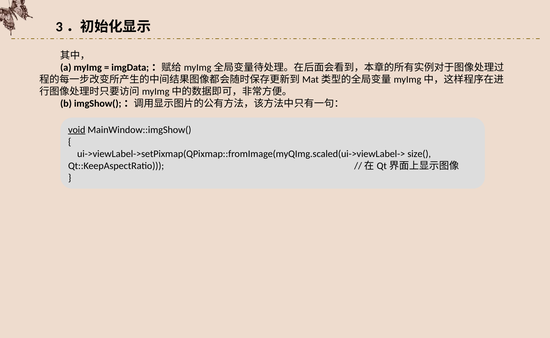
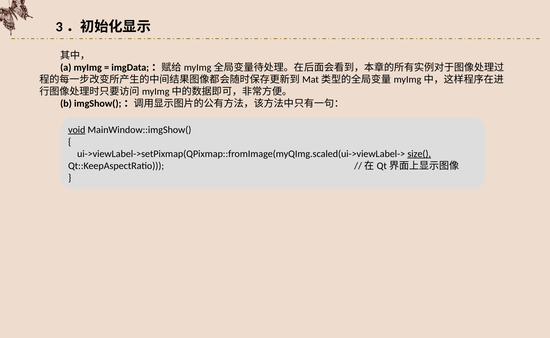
size( underline: none -> present (419, 154)
